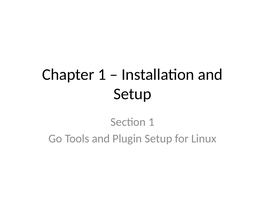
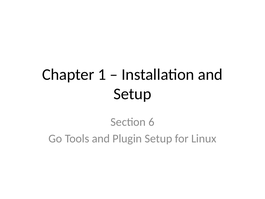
Section 1: 1 -> 6 (151, 122)
